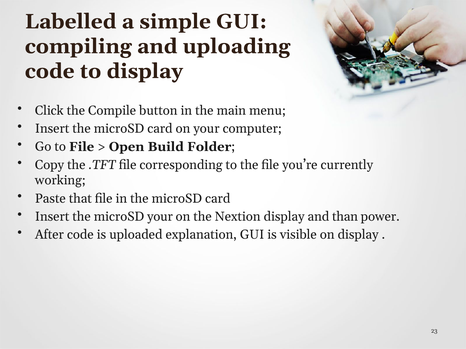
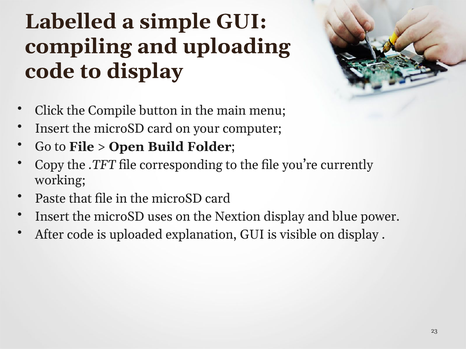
microSD your: your -> uses (160, 217)
than: than -> blue (345, 217)
